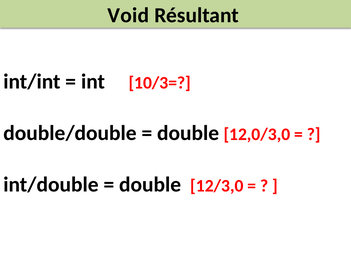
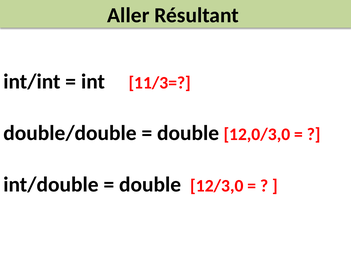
Void: Void -> Aller (128, 15)
10/3=: 10/3= -> 11/3= (160, 83)
